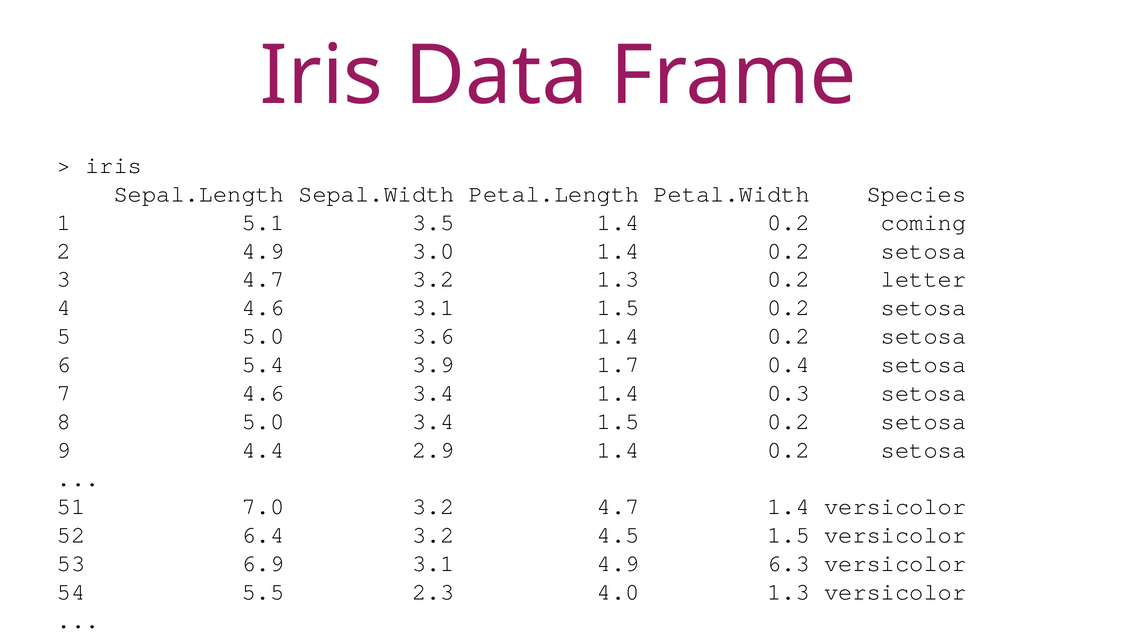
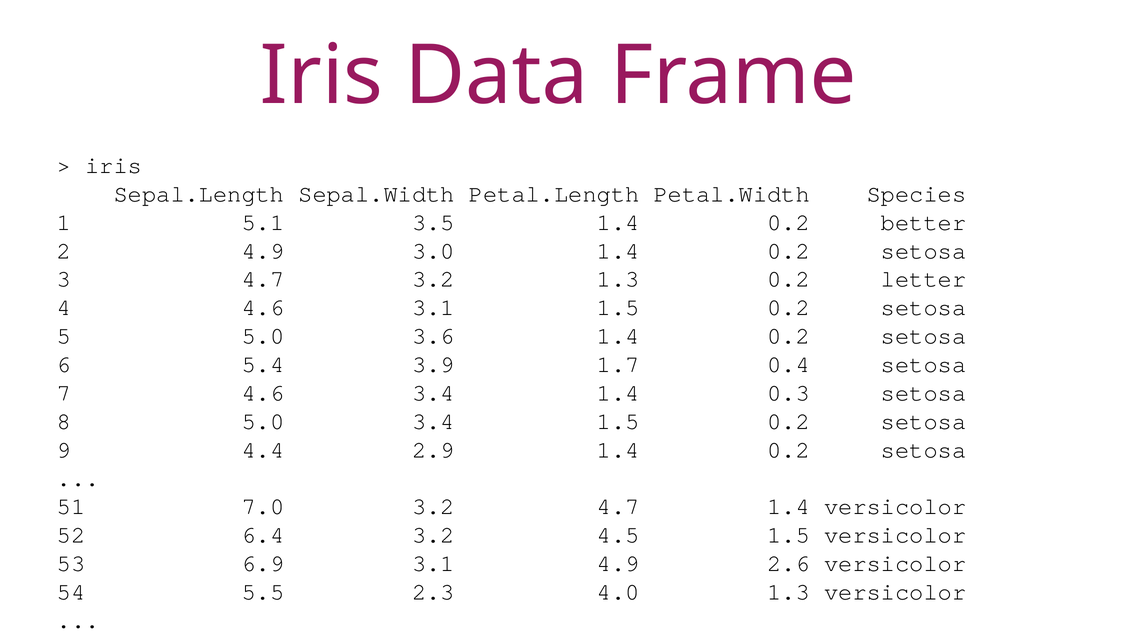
coming: coming -> better (924, 222)
6.3: 6.3 -> 2.6 (789, 564)
